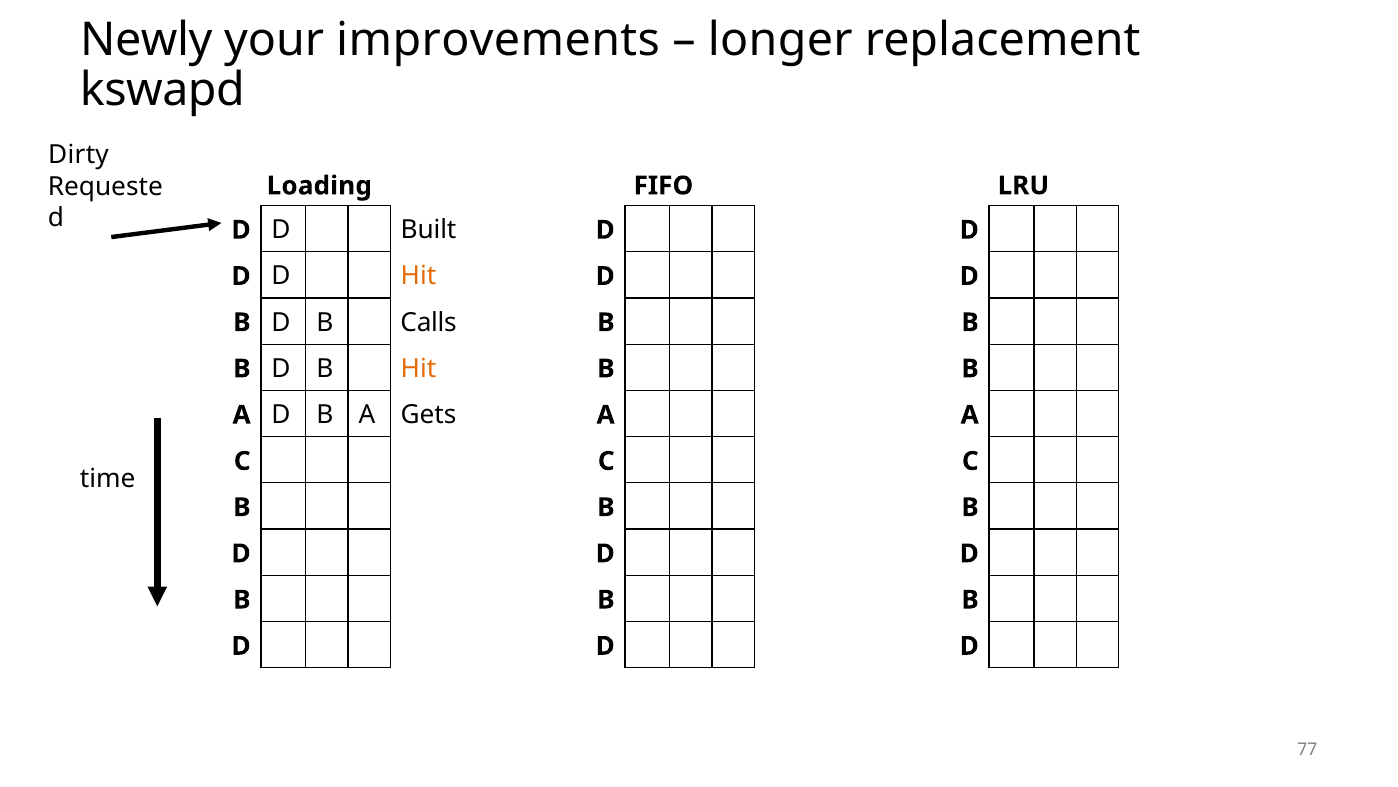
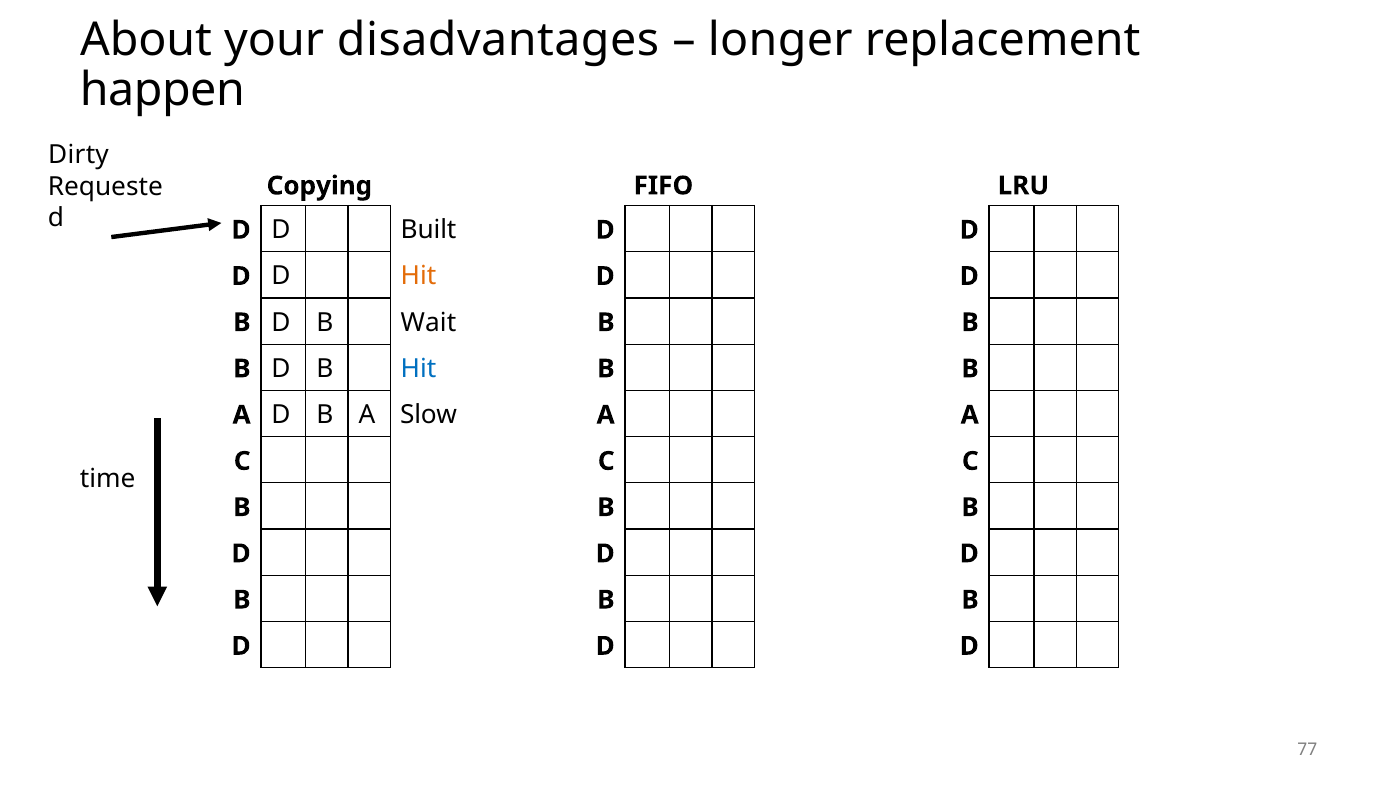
Newly: Newly -> About (146, 40)
improvements: improvements -> disadvantages (498, 40)
kswapd: kswapd -> happen (162, 90)
Loading: Loading -> Copying (319, 186)
Calls: Calls -> Wait (428, 322)
Hit colour: orange -> blue (419, 368)
Gets: Gets -> Slow (429, 415)
